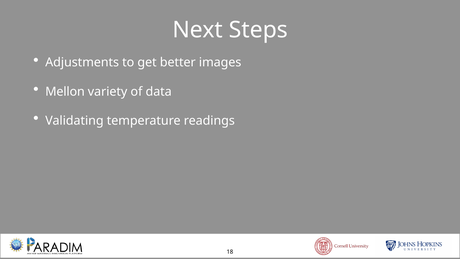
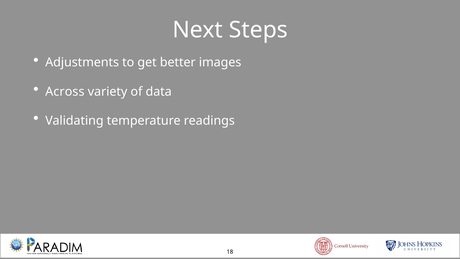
Mellon: Mellon -> Across (65, 92)
